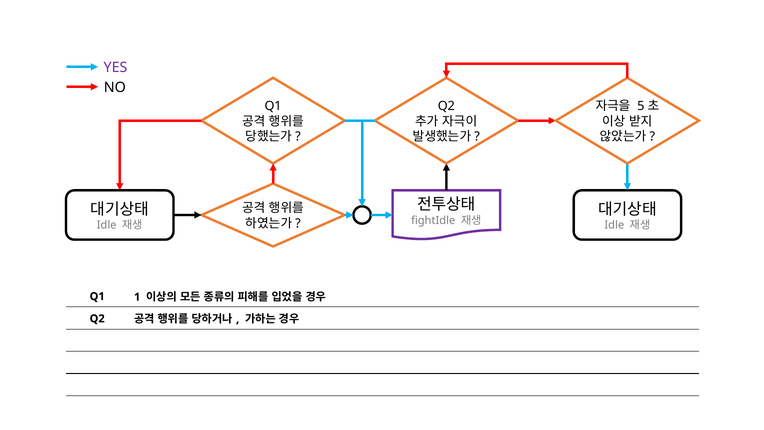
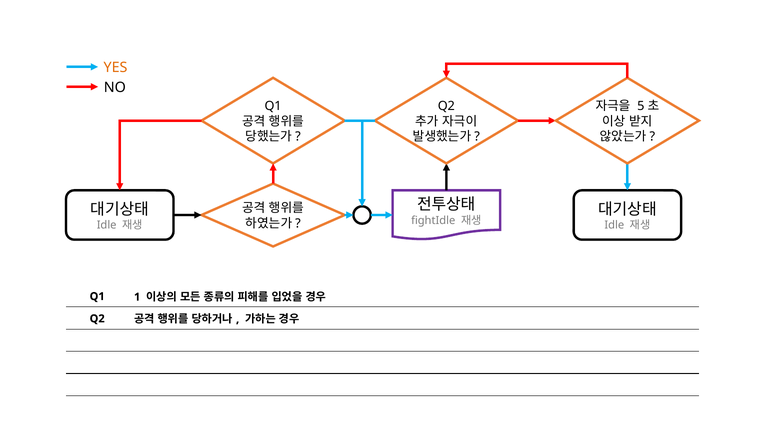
YES colour: purple -> orange (115, 68)
